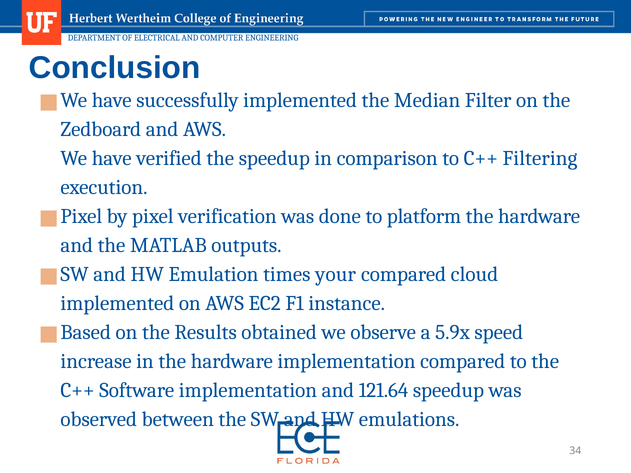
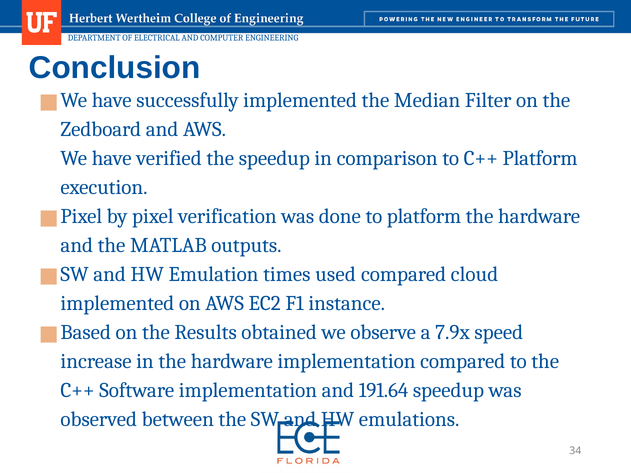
C++ Filtering: Filtering -> Platform (540, 159)
your: your -> used (336, 275)
5.9x: 5.9x -> 7.9x (452, 333)
121.64: 121.64 -> 191.64 (384, 391)
